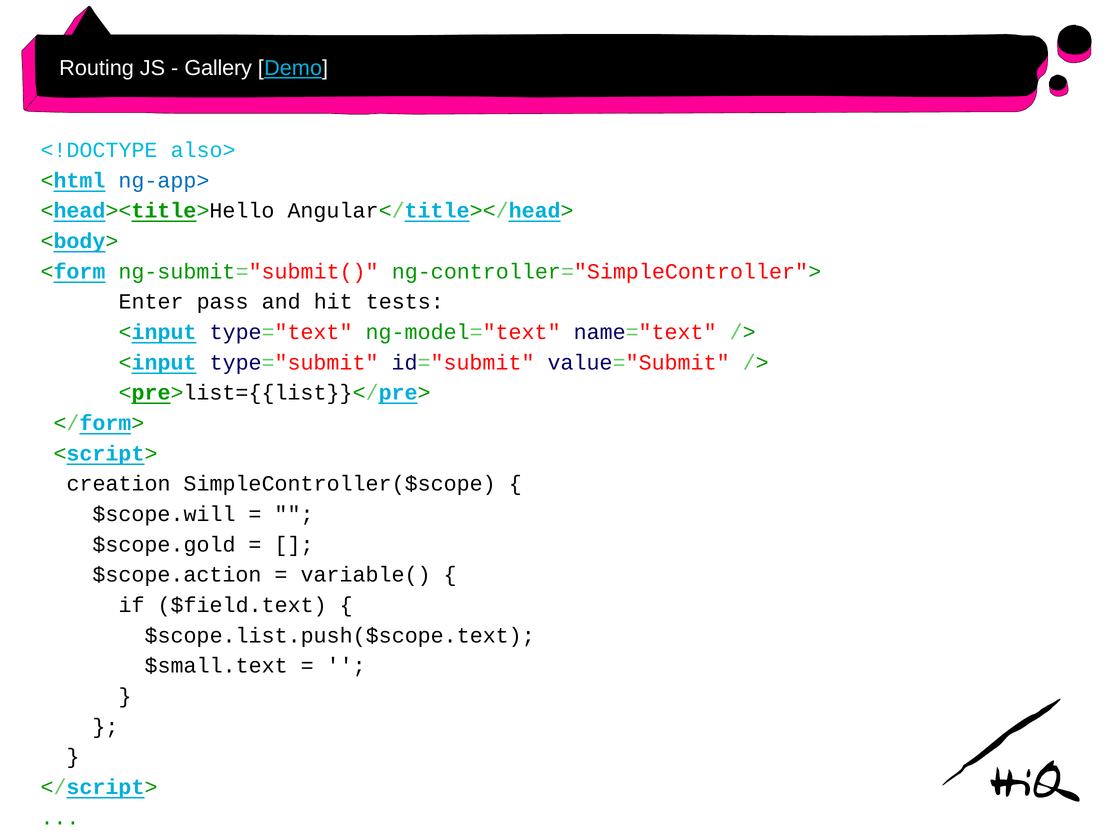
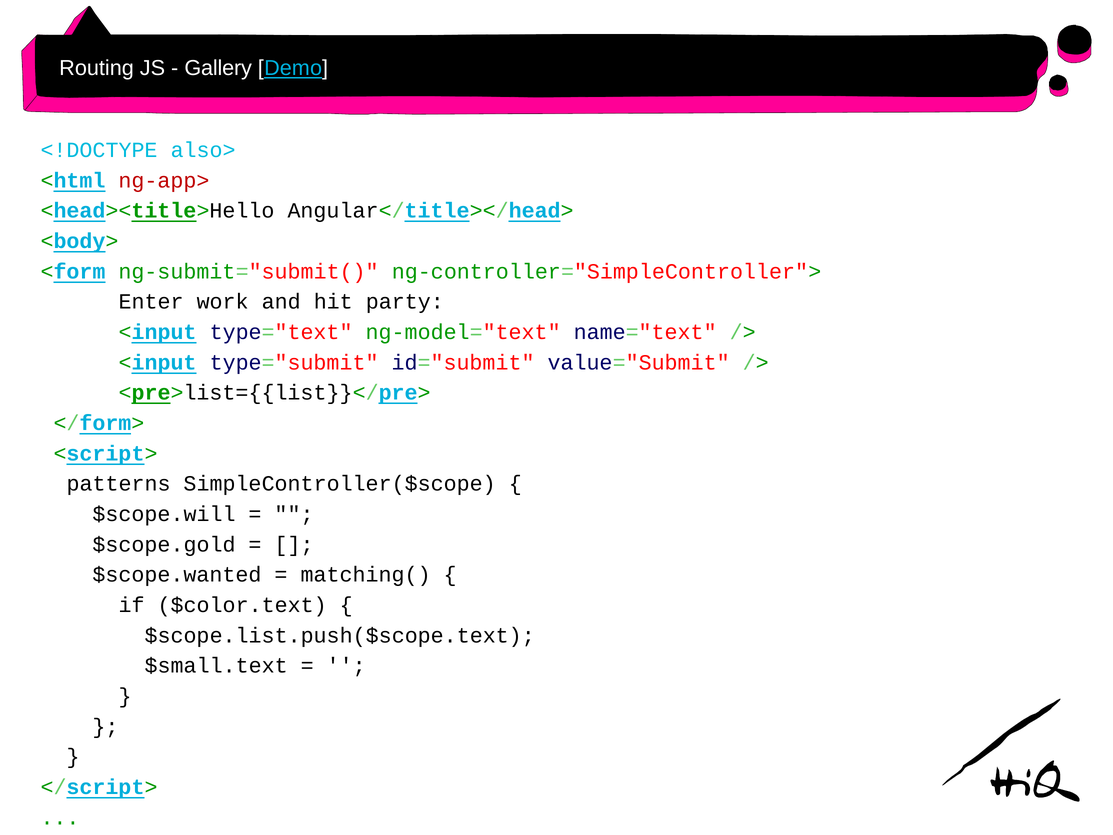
ng-app> colour: blue -> red (164, 180)
pass: pass -> work (223, 302)
tests: tests -> party (405, 302)
creation: creation -> patterns (119, 484)
$scope.action: $scope.action -> $scope.wanted (177, 575)
variable(: variable( -> matching( (366, 575)
$field.text: $field.text -> $color.text (242, 605)
